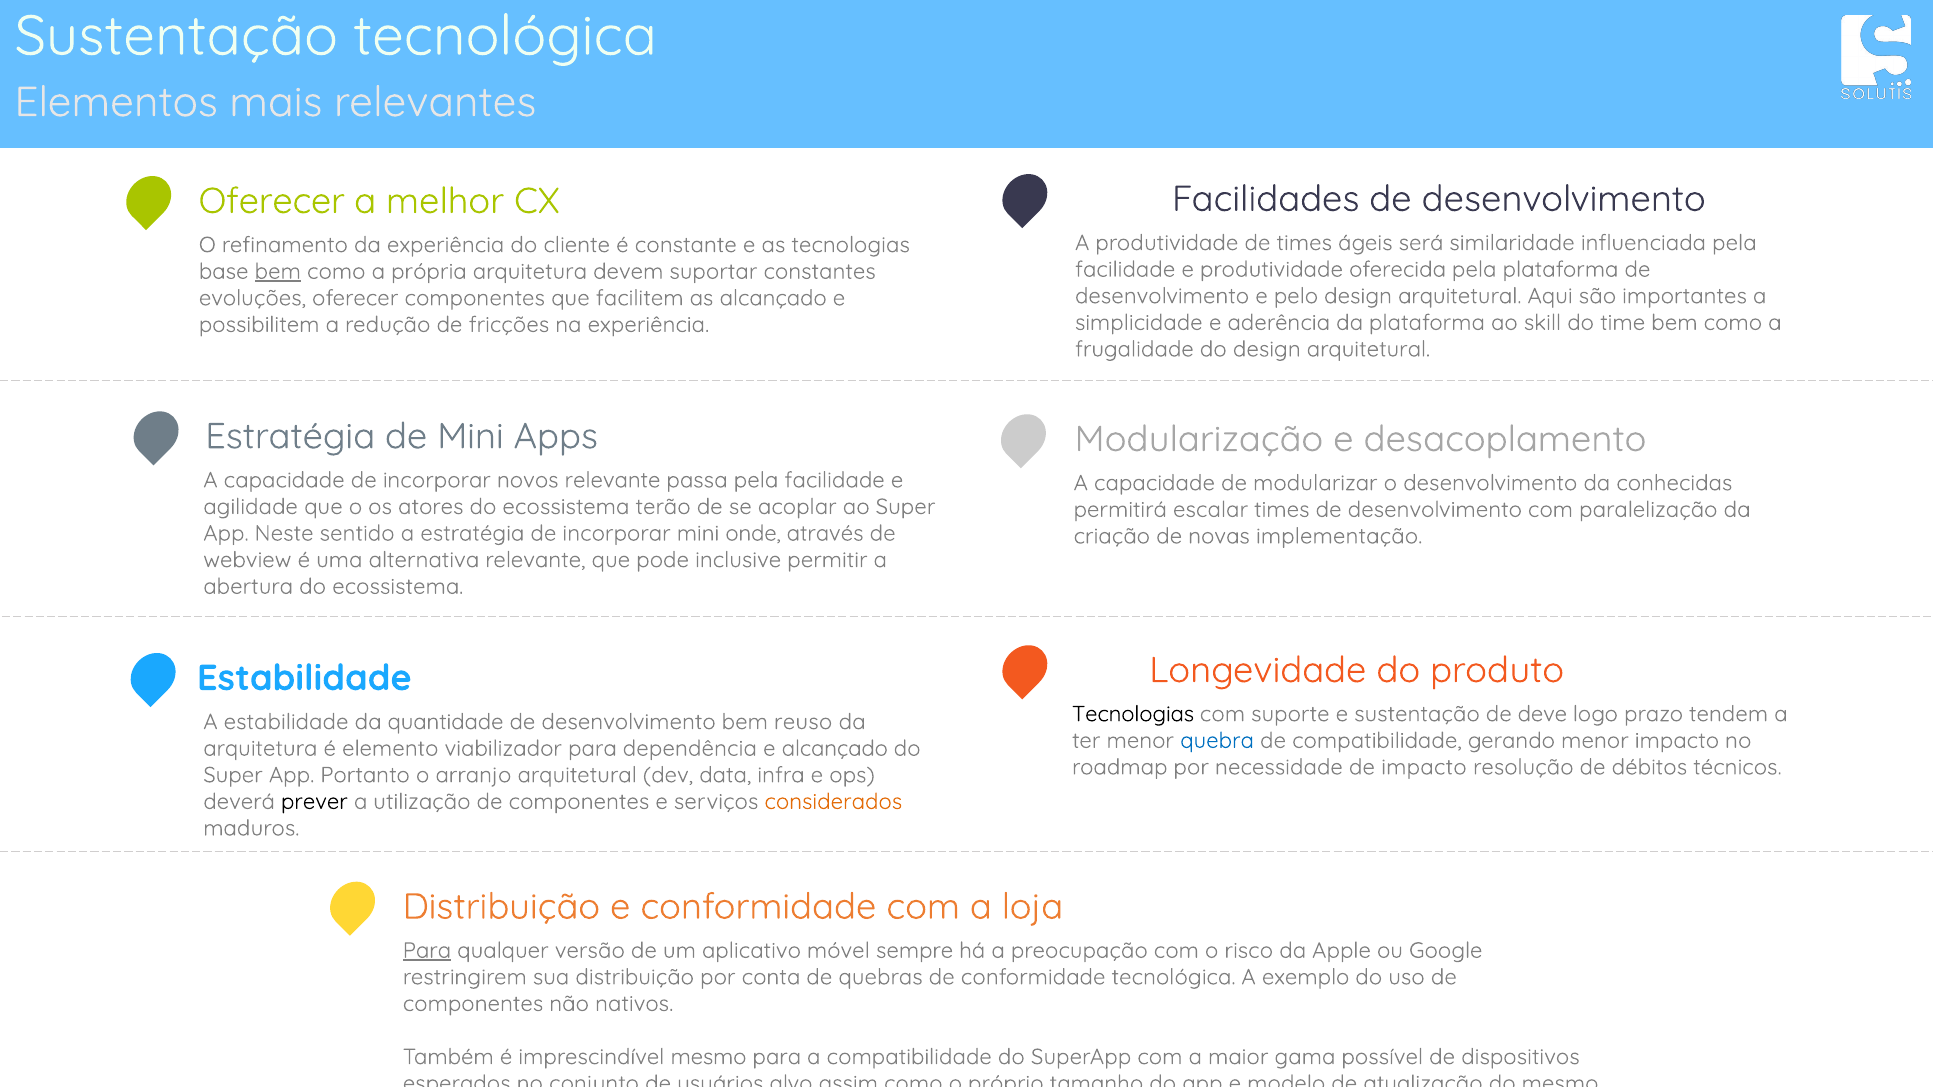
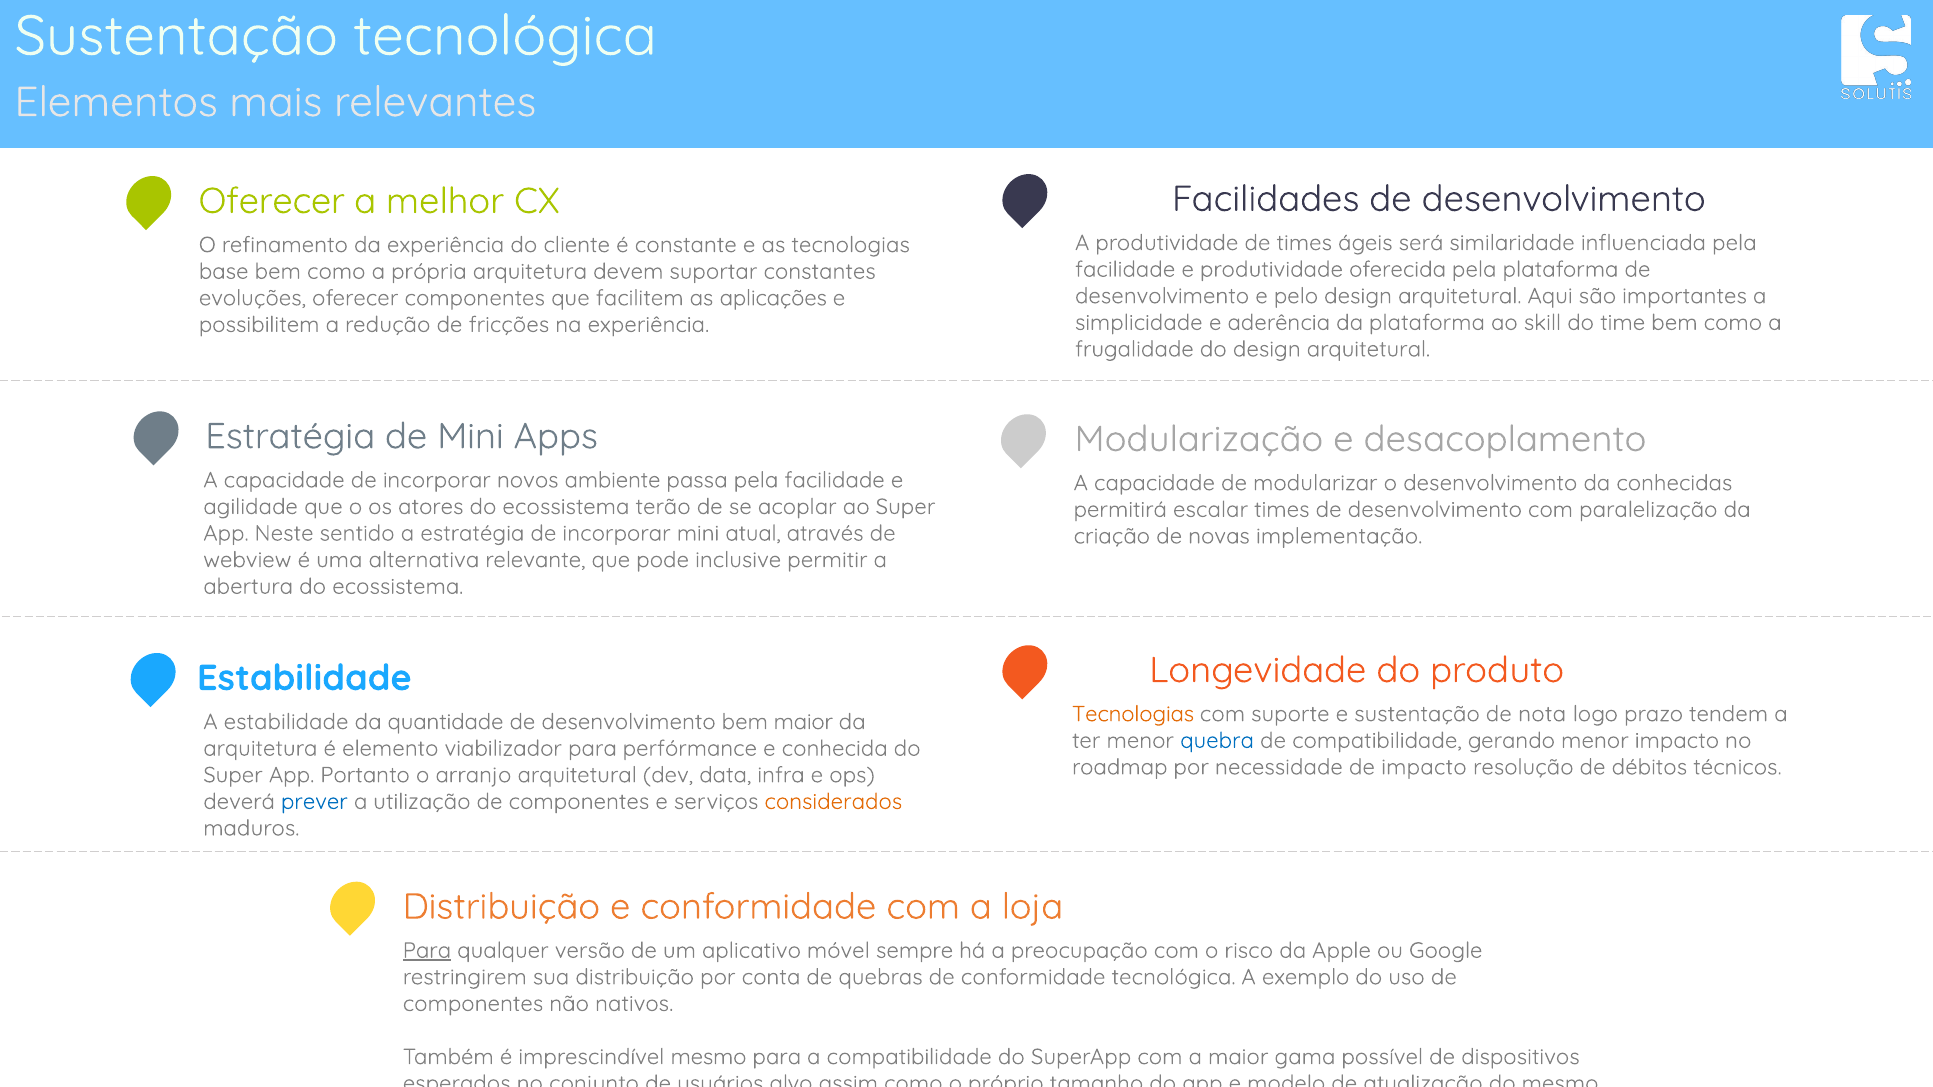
bem underline: present -> none (278, 272)
as alcançado: alcançado -> aplicações (773, 298)
novos relevante: relevante -> ambiente (613, 480)
onde: onde -> atual (753, 533)
Tecnologias colour: black -> orange (1133, 714)
deve: deve -> nota (1542, 714)
bem reuso: reuso -> maior (803, 722)
dependência: dependência -> perfórmance (690, 749)
e alcançado: alcançado -> conhecida (835, 749)
prever colour: black -> blue (314, 802)
